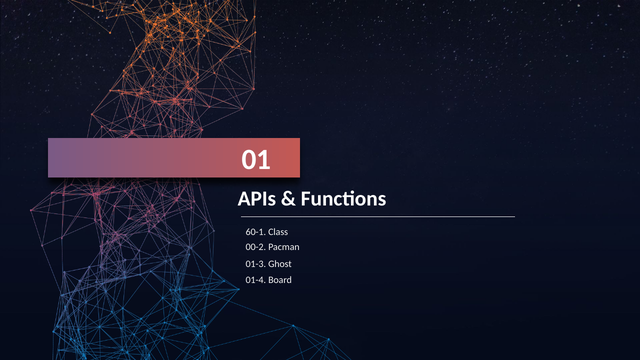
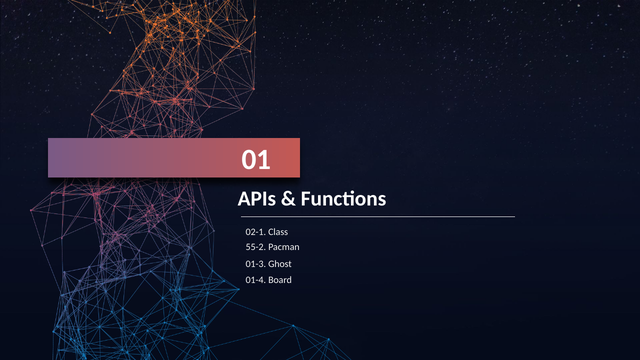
60-1: 60-1 -> 02-1 (256, 232)
00-2: 00-2 -> 55-2 (256, 247)
